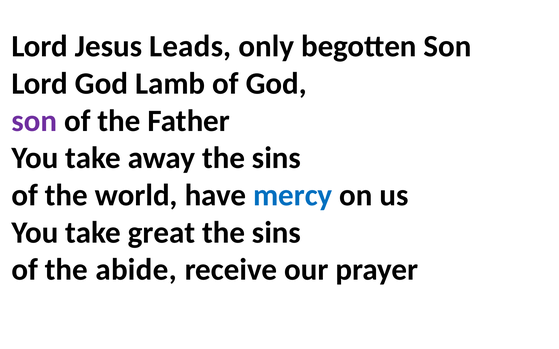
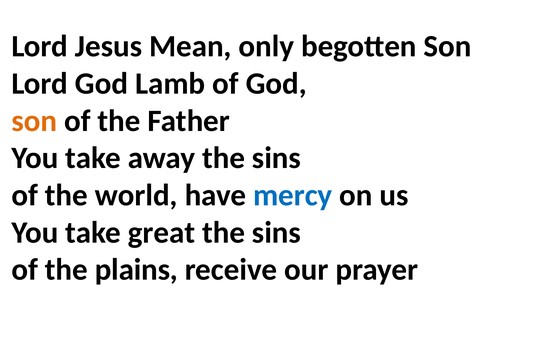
Leads: Leads -> Mean (190, 46)
son colour: purple -> orange (34, 121)
abide: abide -> plains (136, 270)
